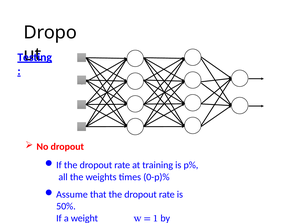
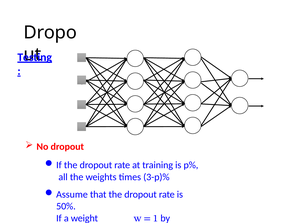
0-p)%: 0-p)% -> 3-p)% (156, 177)
